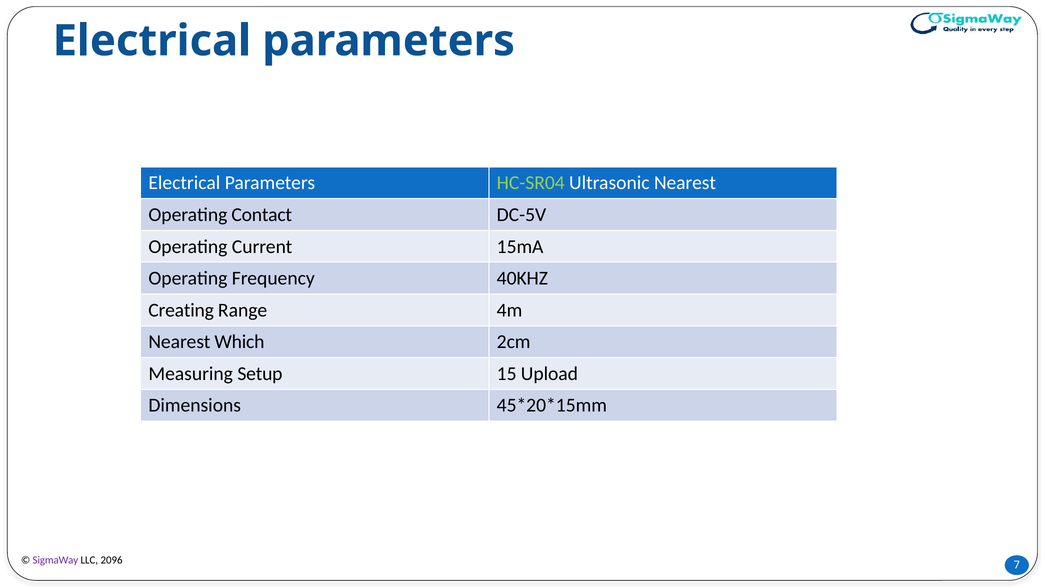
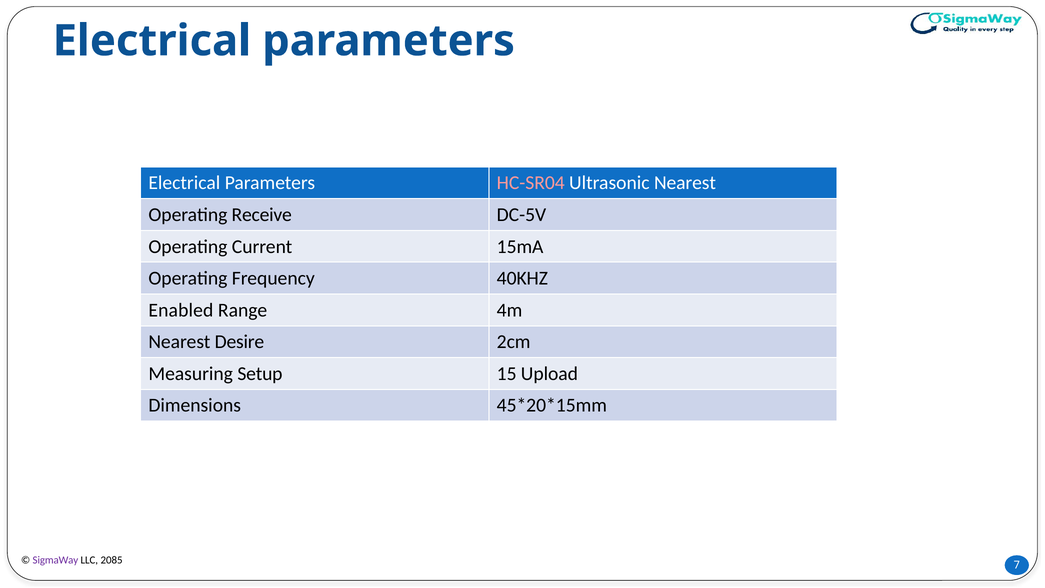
HC-SR04 colour: light green -> pink (531, 183)
Contact: Contact -> Receive (262, 215)
Creating: Creating -> Enabled (181, 310)
Which: Which -> Desire (239, 342)
2096: 2096 -> 2085 (112, 560)
